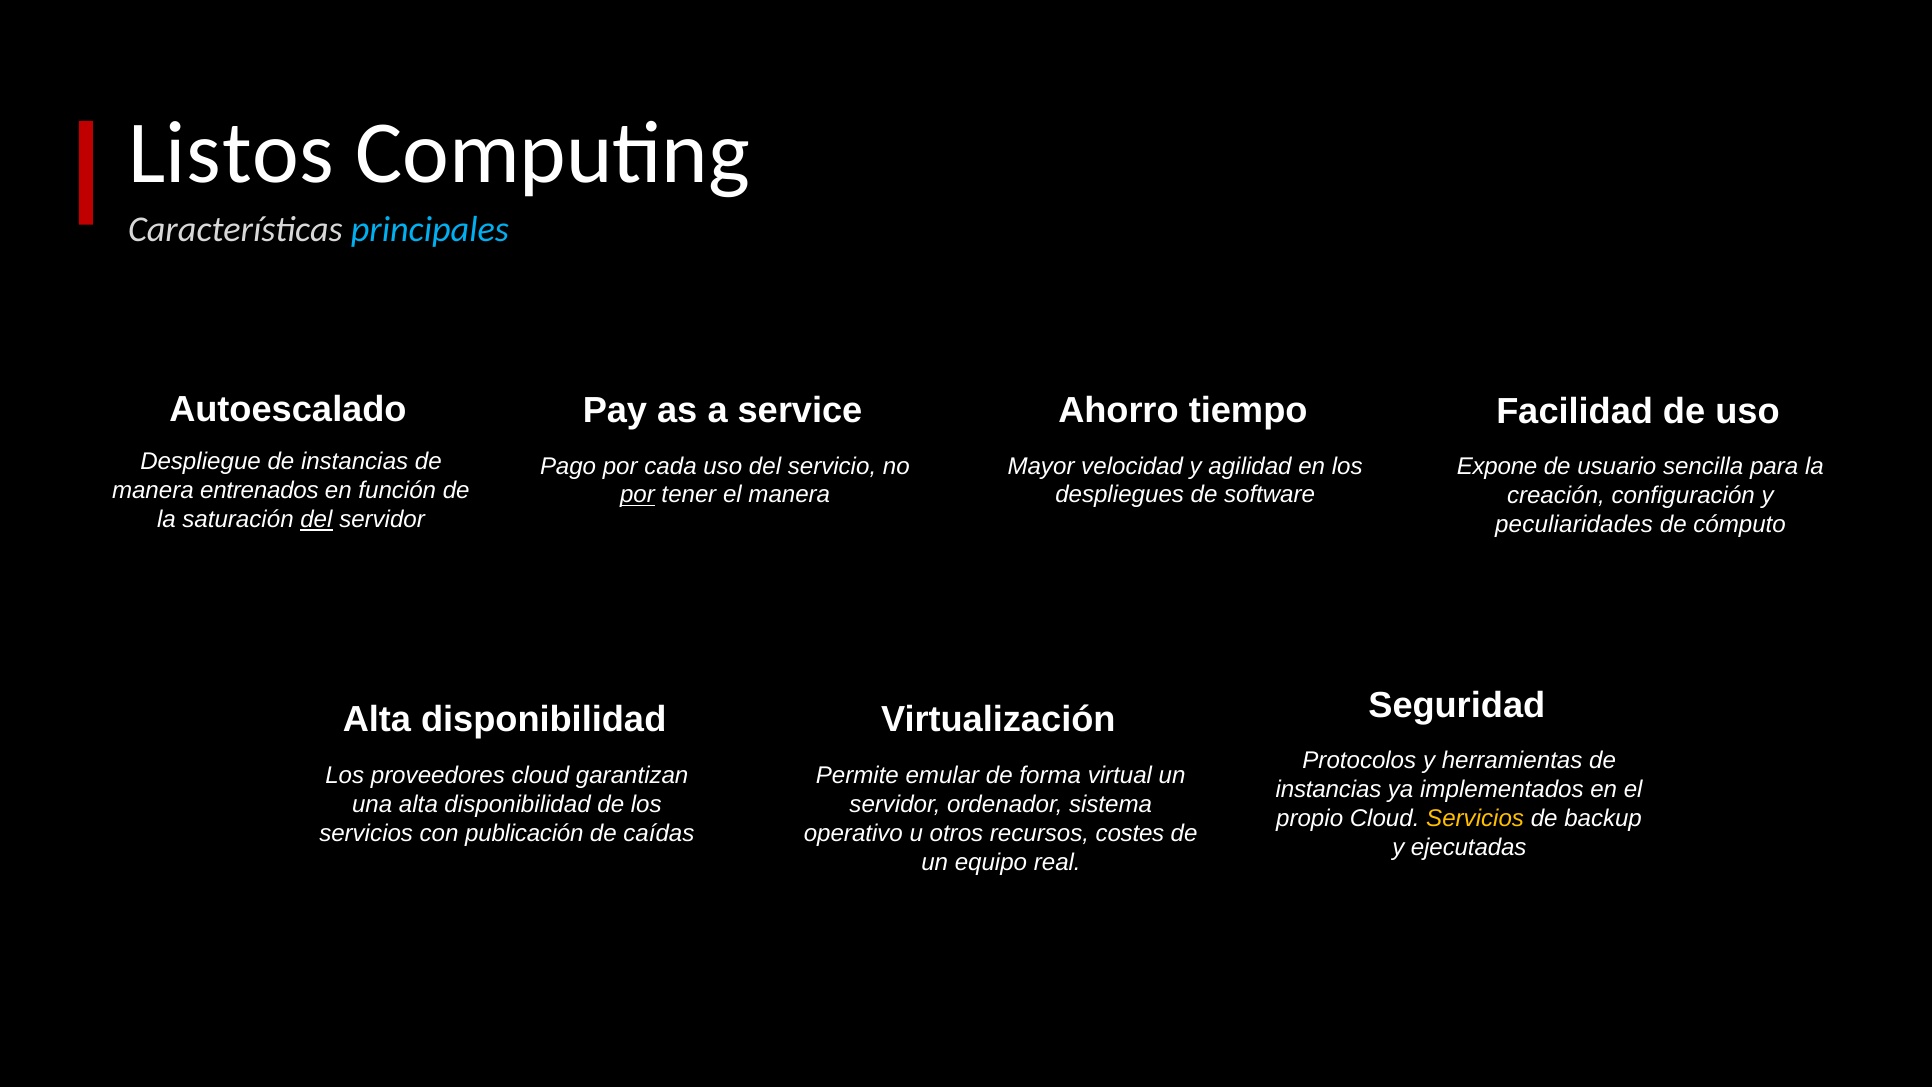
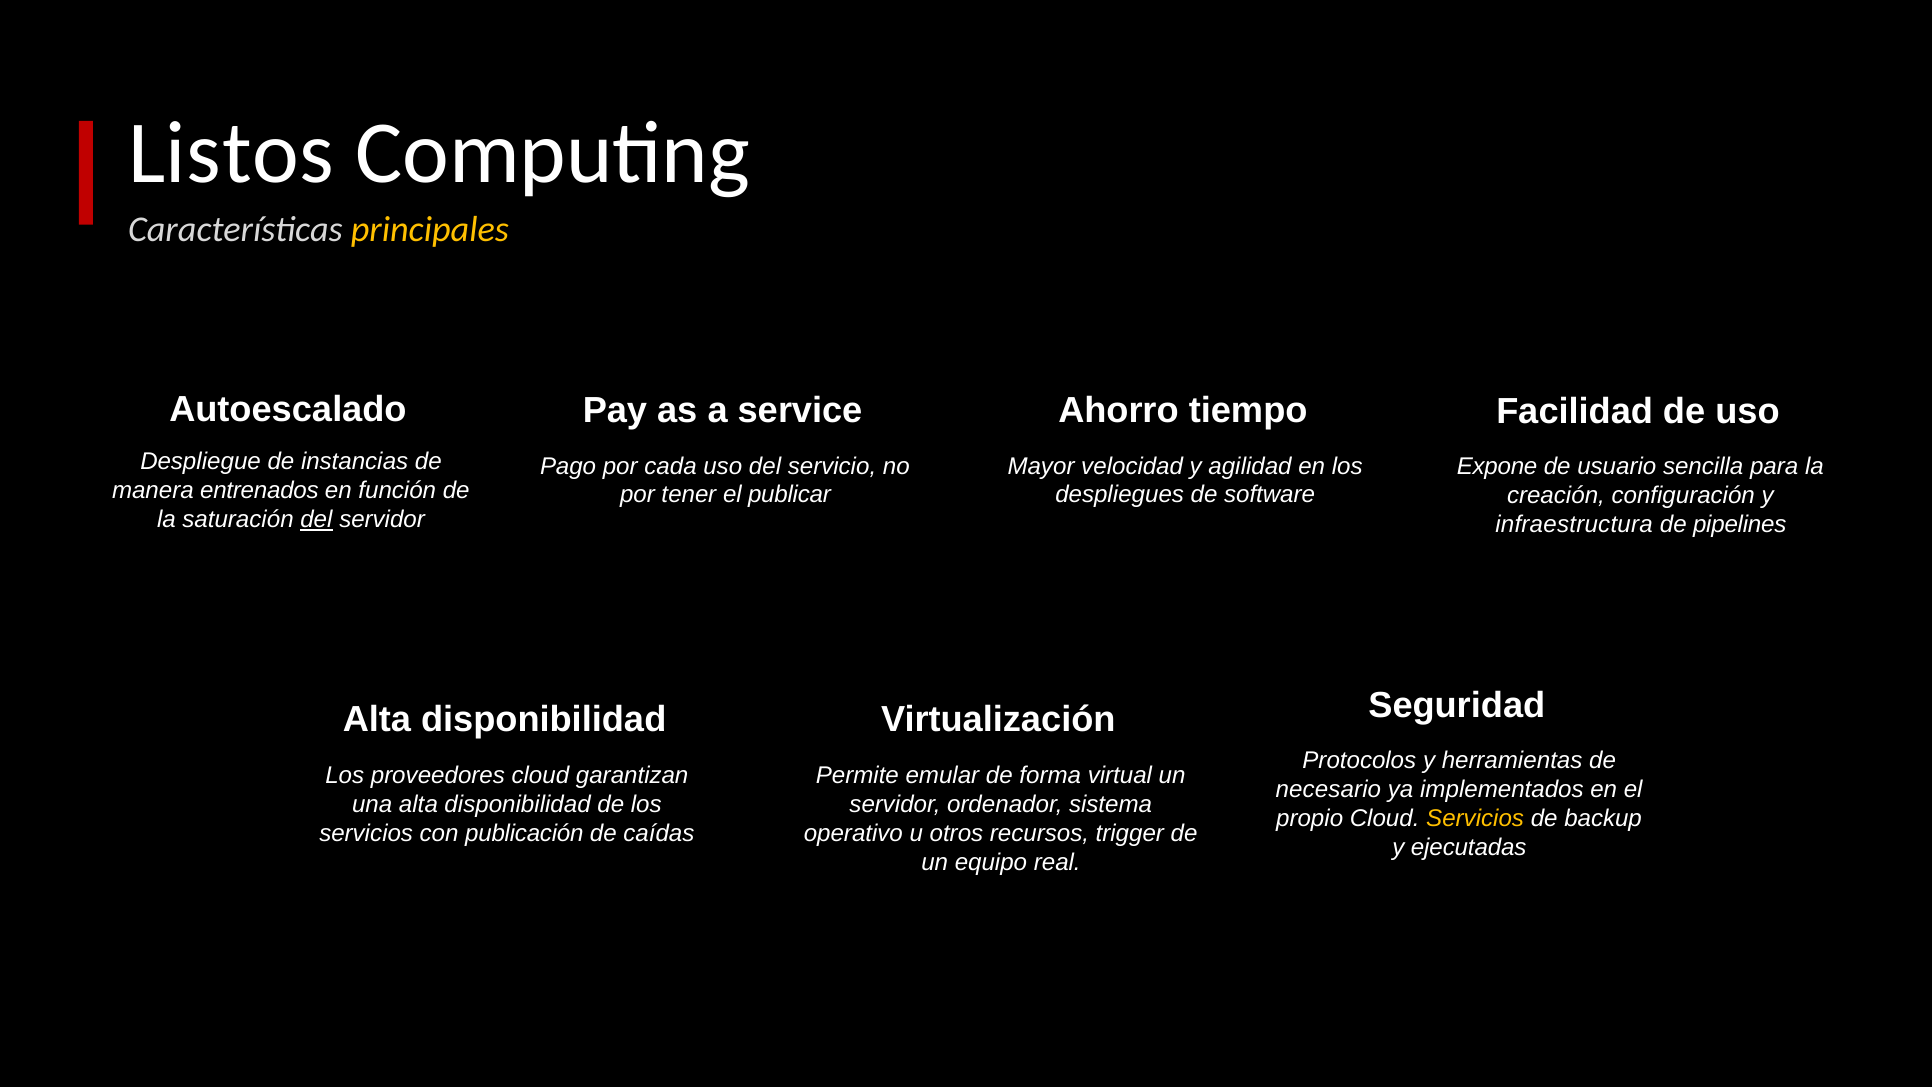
principales colour: light blue -> yellow (430, 230)
por underline: present -> none (637, 495)
el manera: manera -> publicar (789, 495)
peculiaridades: peculiaridades -> infraestructura (1574, 524)
cómputo: cómputo -> pipelines (1740, 524)
instancias: instancias -> necesario (1328, 790)
costes: costes -> trigger (1130, 833)
